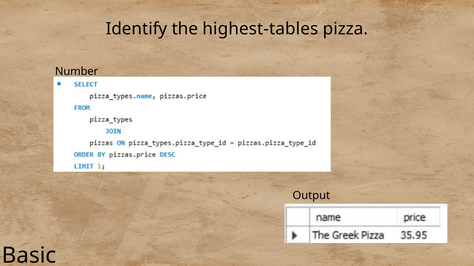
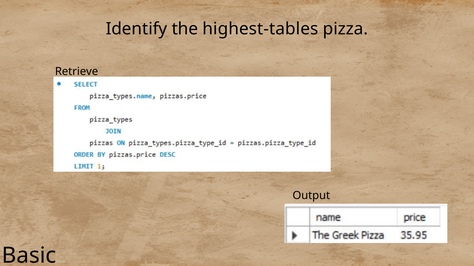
Number: Number -> Retrieve (77, 72)
